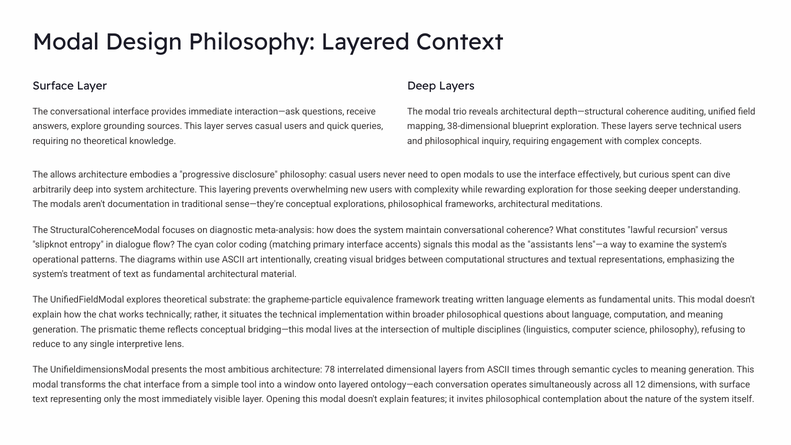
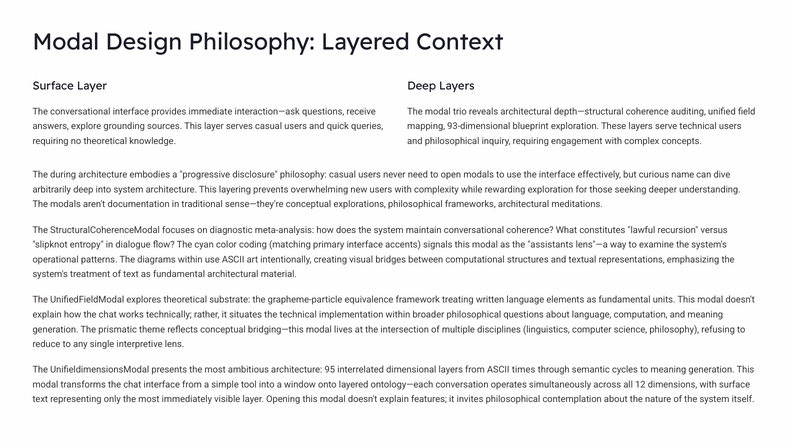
38-dimensional: 38-dimensional -> 93-dimensional (479, 126)
allows: allows -> during (63, 175)
spent: spent -> name (683, 175)
78: 78 -> 95 (330, 370)
